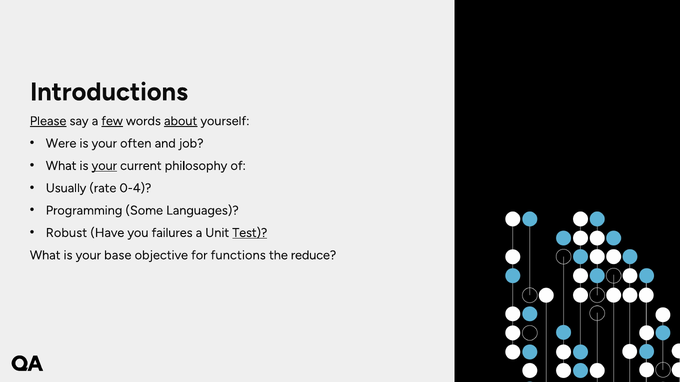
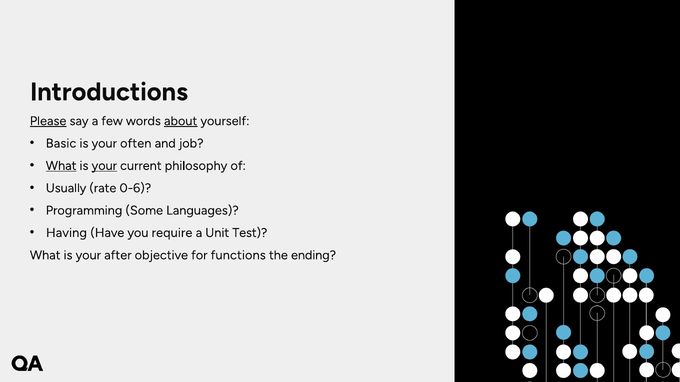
few underline: present -> none (112, 121)
Were: Were -> Basic (61, 144)
What underline: none -> present (61, 166)
0-4: 0-4 -> 0-6 (135, 188)
Robust: Robust -> Having (66, 233)
failures: failures -> require (172, 233)
Test underline: present -> none (250, 233)
base: base -> after (118, 255)
reduce: reduce -> ending (314, 255)
